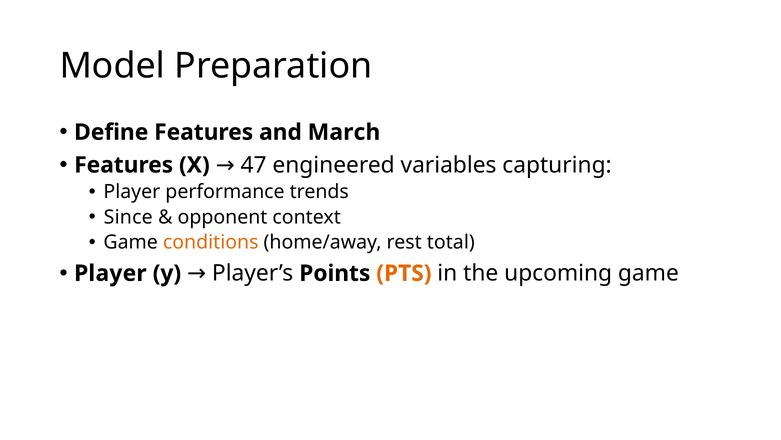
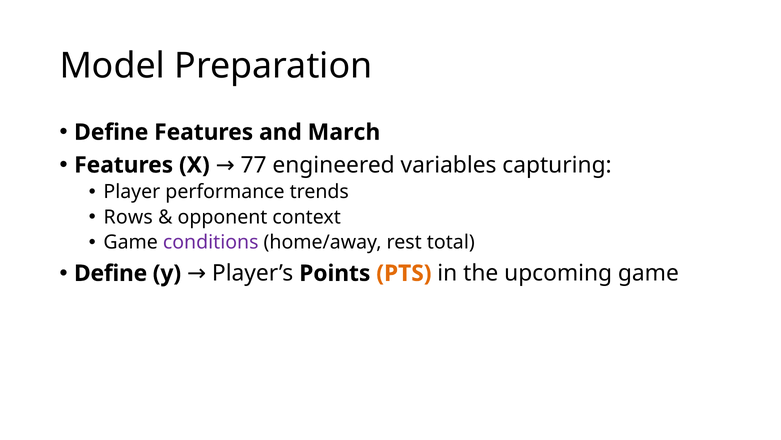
47: 47 -> 77 (254, 165)
Since: Since -> Rows (128, 217)
conditions colour: orange -> purple (211, 242)
Player: Player -> Define (111, 273)
